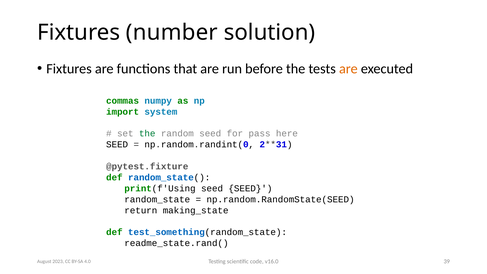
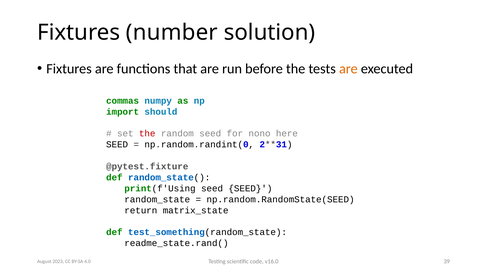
system: system -> should (161, 112)
the colour: green -> red (147, 134)
pass: pass -> nono (260, 134)
making_state: making_state -> matrix_state (196, 210)
